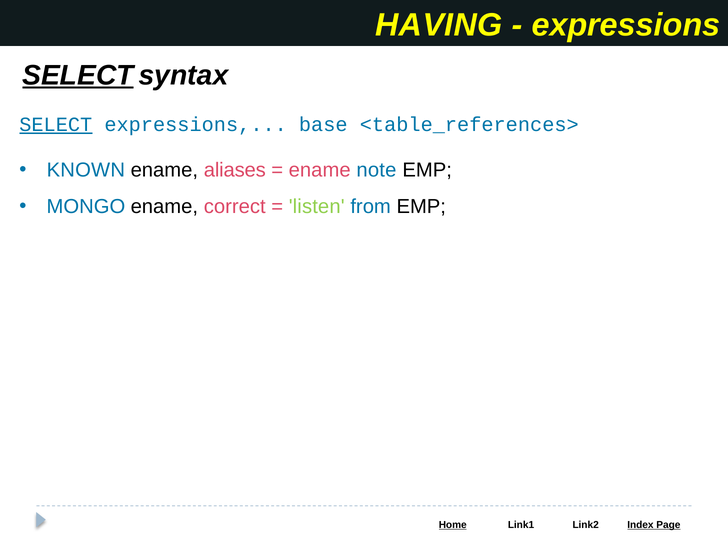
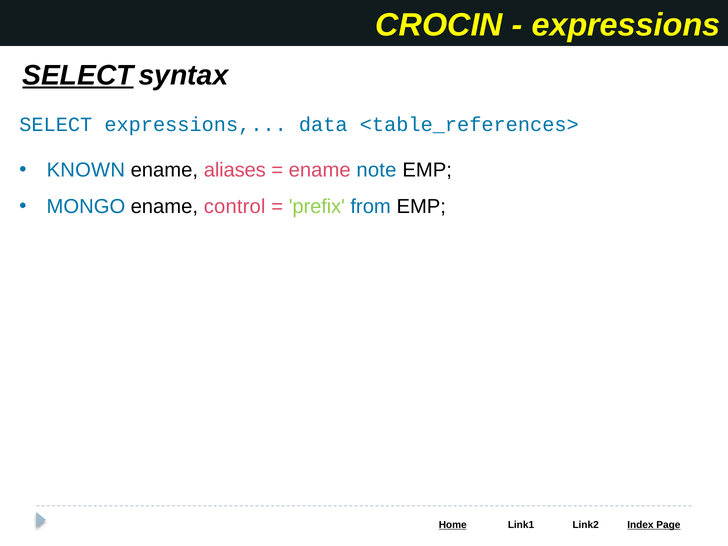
HAVING: HAVING -> CROCIN (439, 25)
SELECT underline: present -> none (56, 125)
base: base -> data (323, 125)
correct: correct -> control (235, 207)
listen: listen -> prefix (317, 207)
